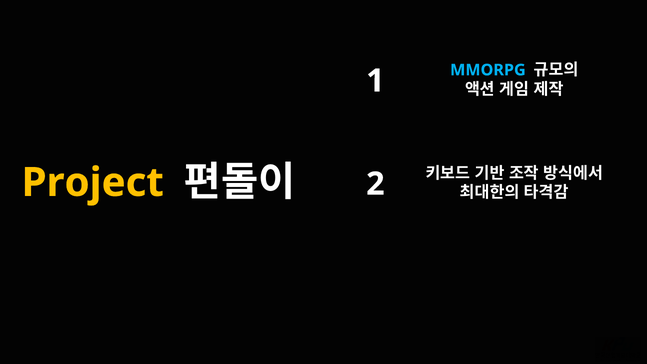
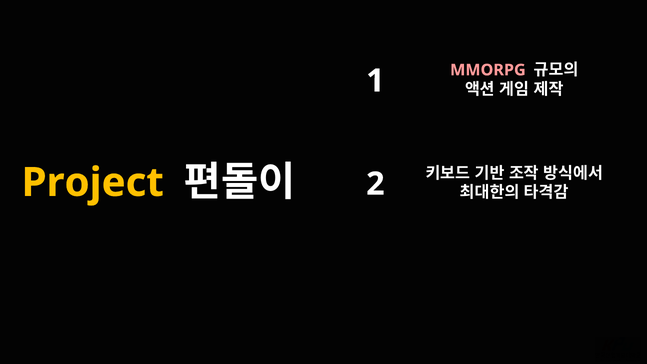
MMORPG colour: light blue -> pink (488, 70)
